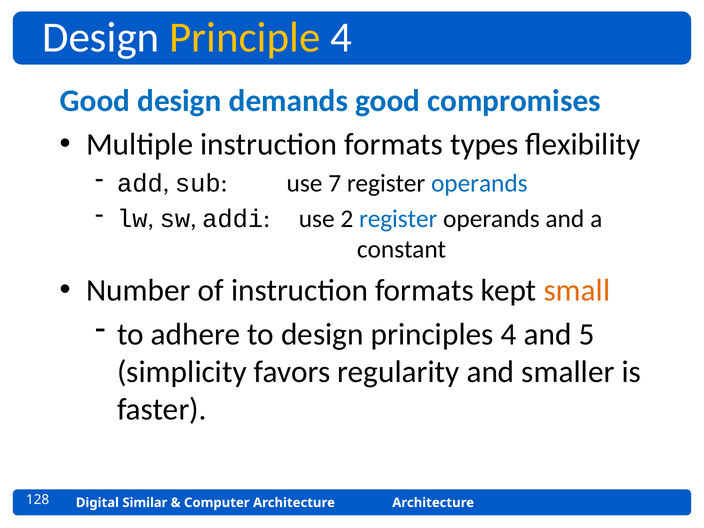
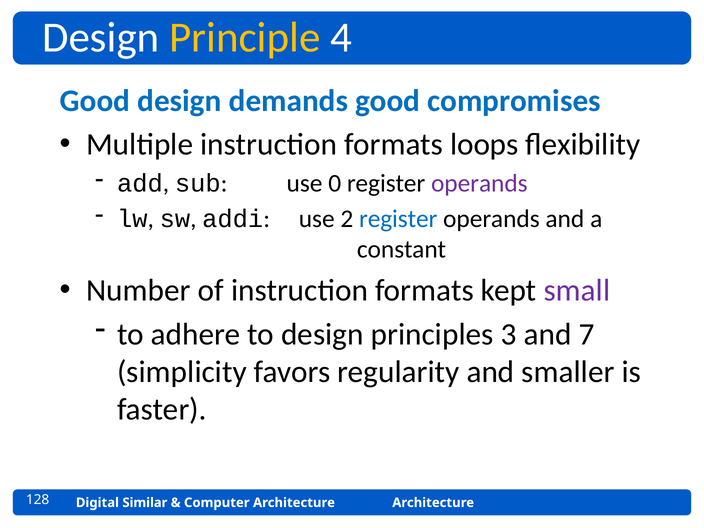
types: types -> loops (484, 145)
7: 7 -> 0 (335, 183)
operands colour: blue -> purple (479, 183)
small colour: orange -> purple (577, 290)
principles 4: 4 -> 3 (509, 334)
5: 5 -> 7 (586, 334)
